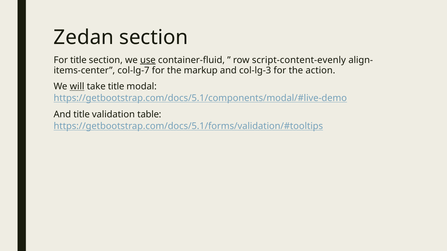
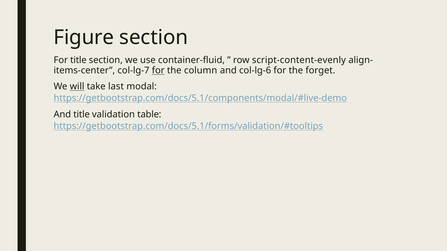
Zedan: Zedan -> Figure (84, 38)
use underline: present -> none (148, 60)
for underline: none -> present (158, 71)
markup: markup -> column (201, 71)
col-lg-3: col-lg-3 -> col-lg-6 (255, 71)
action: action -> forget (320, 71)
take title: title -> last (116, 87)
